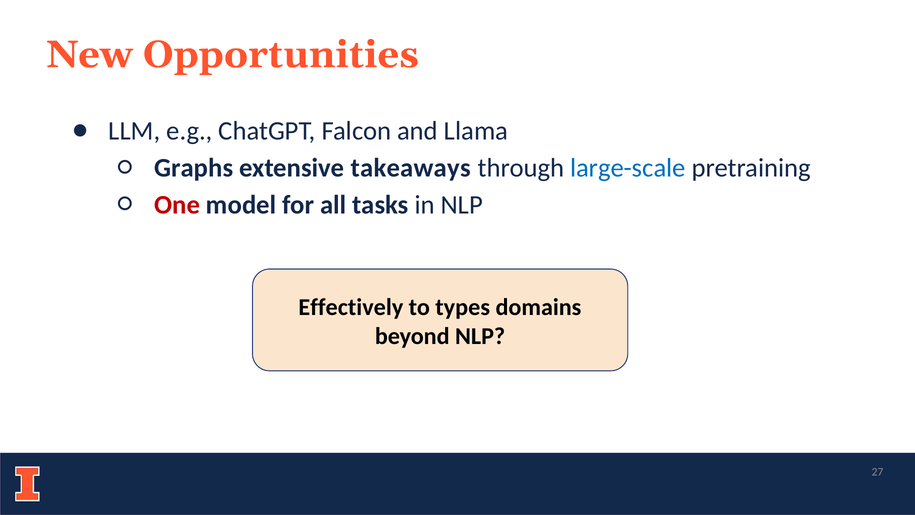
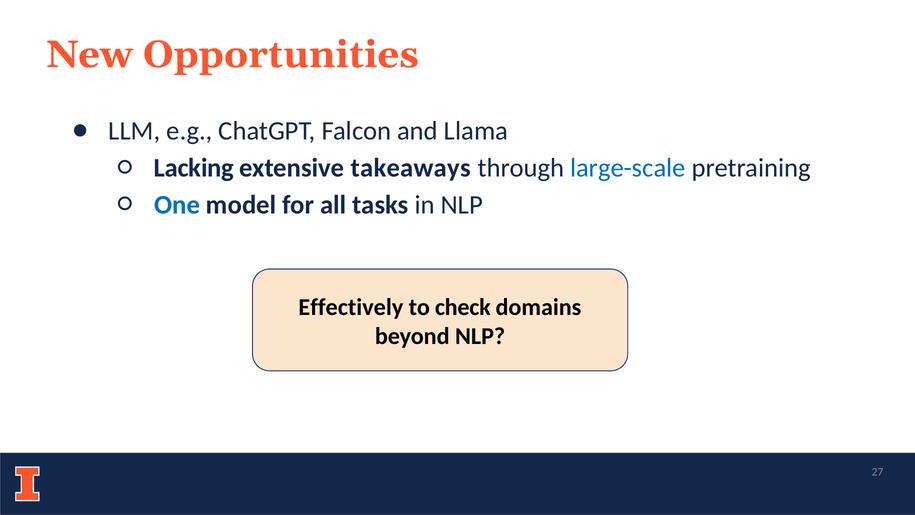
Graphs: Graphs -> Lacking (194, 168)
One colour: red -> blue (177, 205)
types: types -> check (463, 307)
